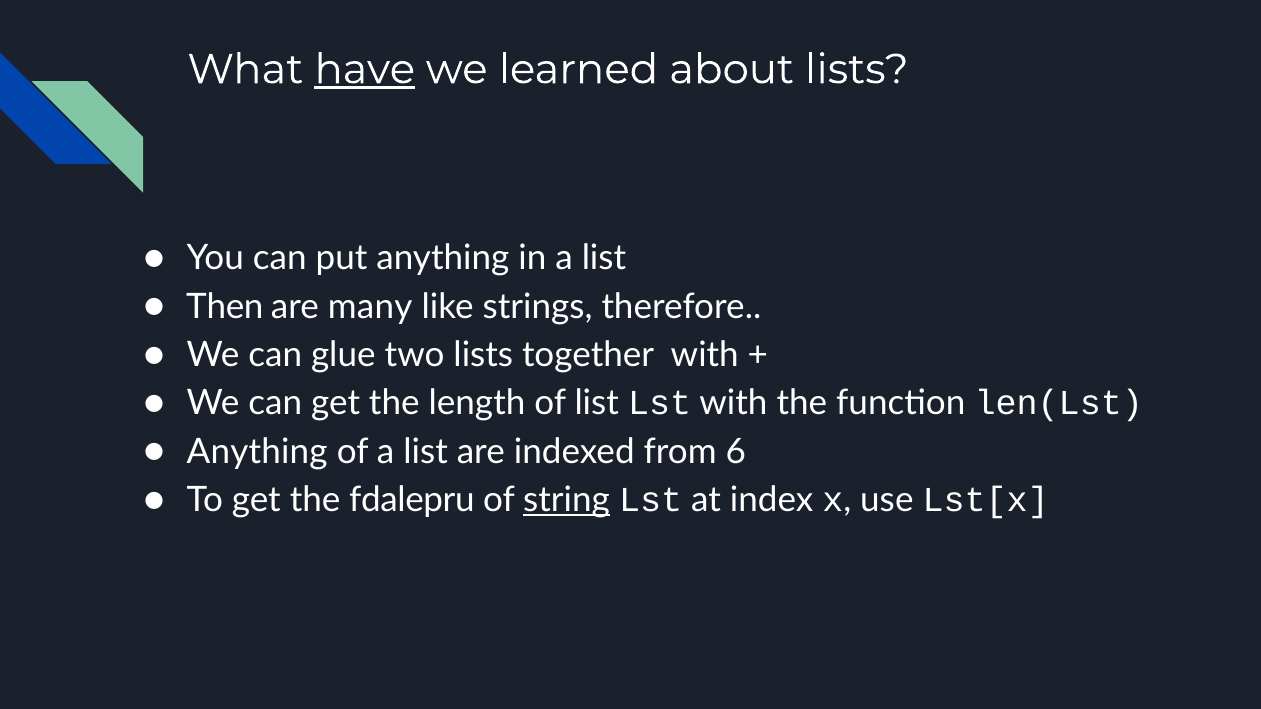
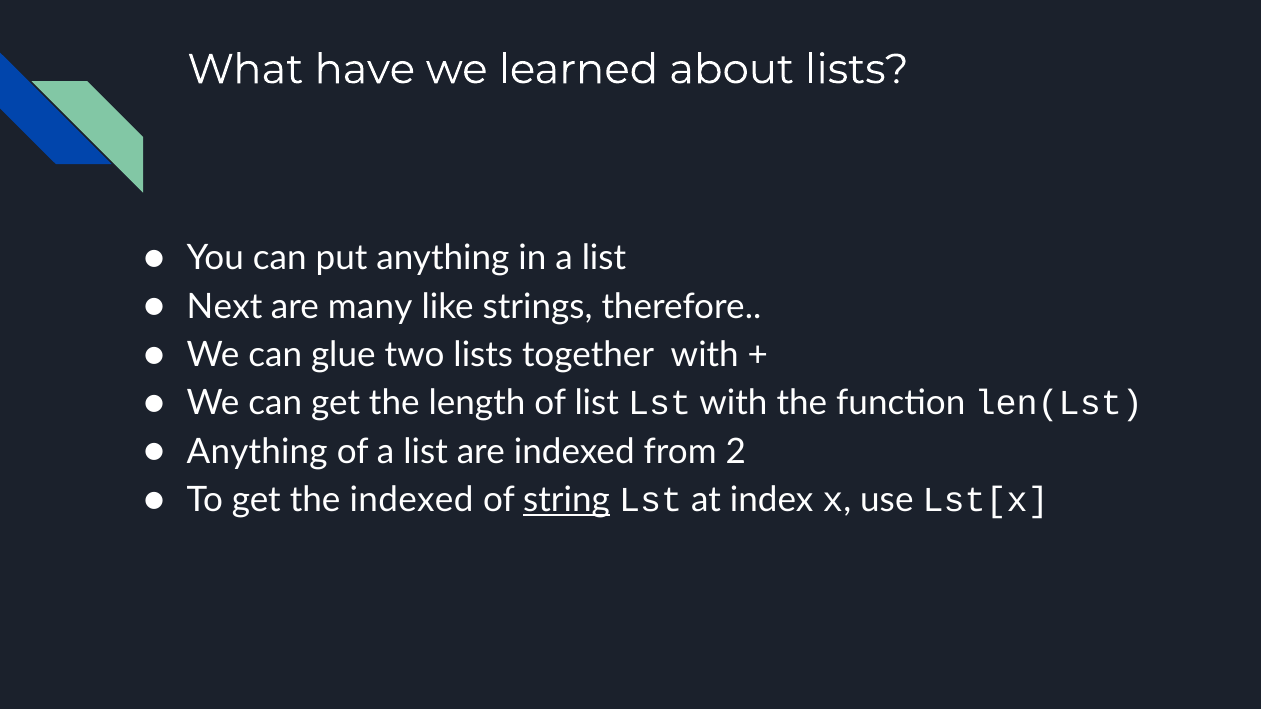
have underline: present -> none (365, 69)
Then: Then -> Next (225, 307)
6: 6 -> 2 (736, 452)
the fdalepru: fdalepru -> indexed (412, 500)
